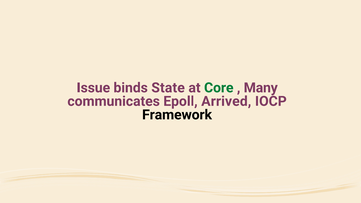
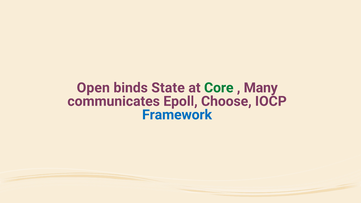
Issue: Issue -> Open (93, 88)
Arrived: Arrived -> Choose (226, 101)
Framework colour: black -> blue (177, 115)
